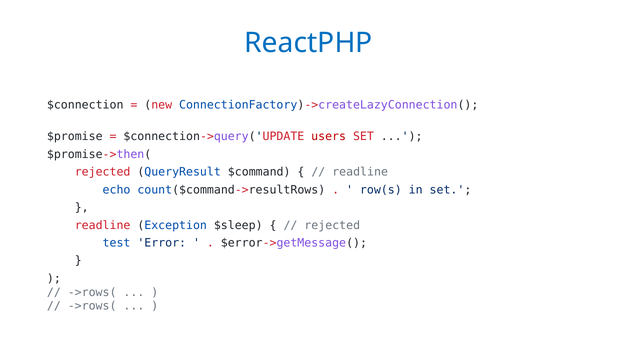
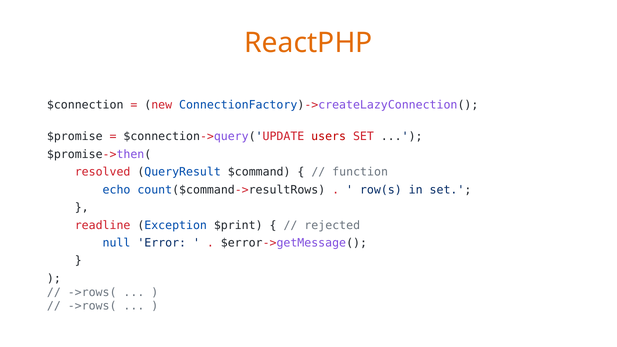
ReactPHP colour: blue -> orange (308, 43)
rejected: rejected -> resolved (103, 172)
readline: readline -> function (360, 172)
$sleep: $sleep -> $print (238, 225)
test: test -> null (117, 243)
